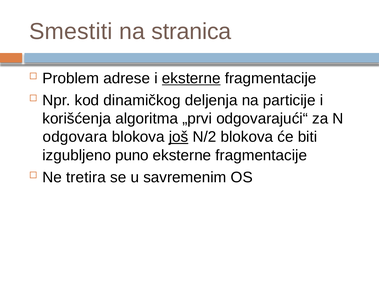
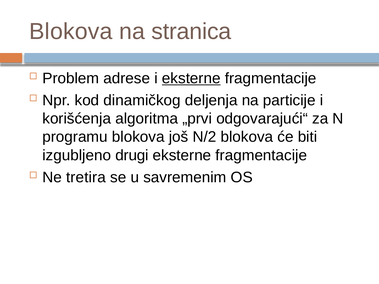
Smestiti: Smestiti -> Blokova (71, 32)
odgovara: odgovara -> programu (75, 137)
još underline: present -> none (179, 137)
puno: puno -> drugi (132, 155)
